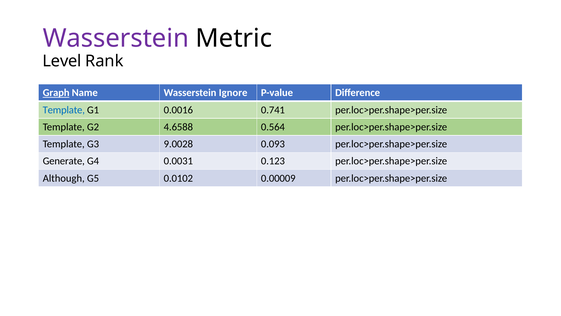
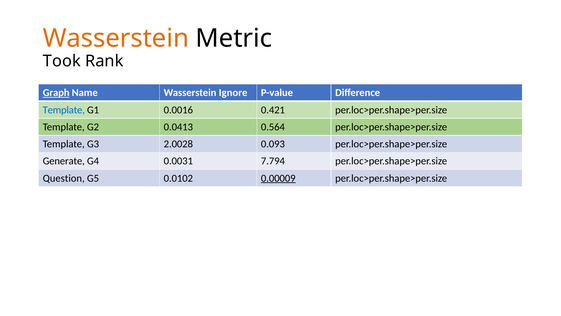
Wasserstein colour: purple -> orange (116, 38)
Level: Level -> Took (62, 61)
0.741: 0.741 -> 0.421 (273, 110)
4.6588: 4.6588 -> 0.0413 (178, 127)
9.0028: 9.0028 -> 2.0028 (178, 144)
0.123: 0.123 -> 7.794 (273, 161)
Although: Although -> Question (64, 178)
0.00009 underline: none -> present (278, 178)
